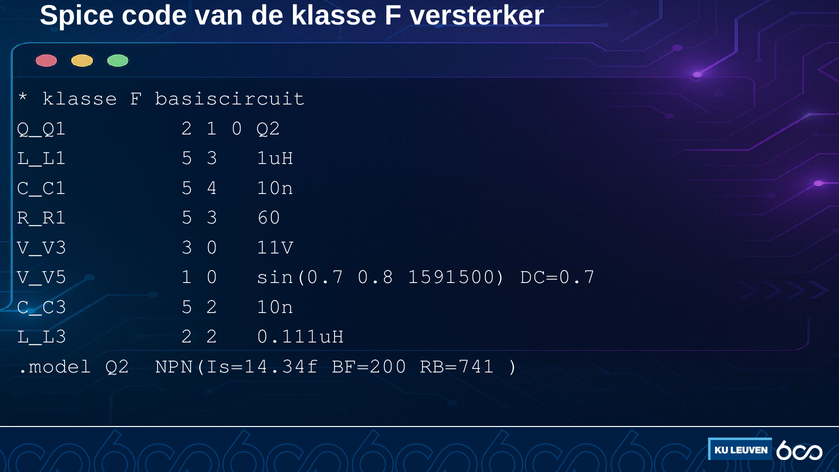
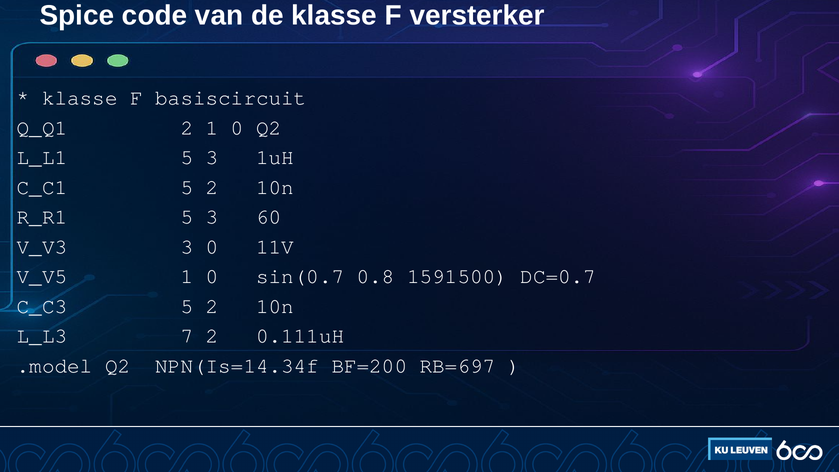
C_C1 5 4: 4 -> 2 (212, 187)
L_L3 2: 2 -> 7 (187, 336)
RB=741: RB=741 -> RB=697 (458, 366)
